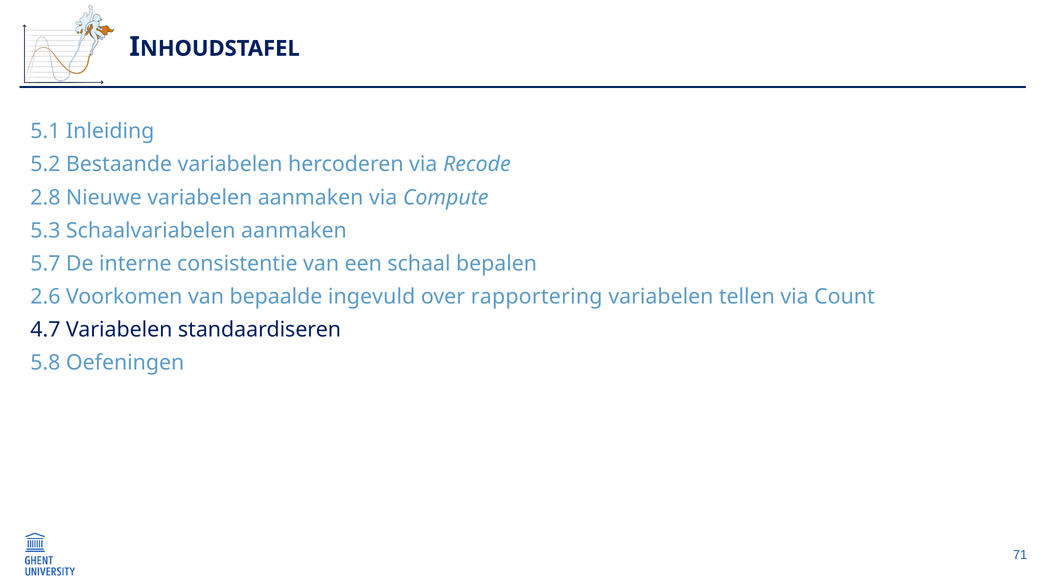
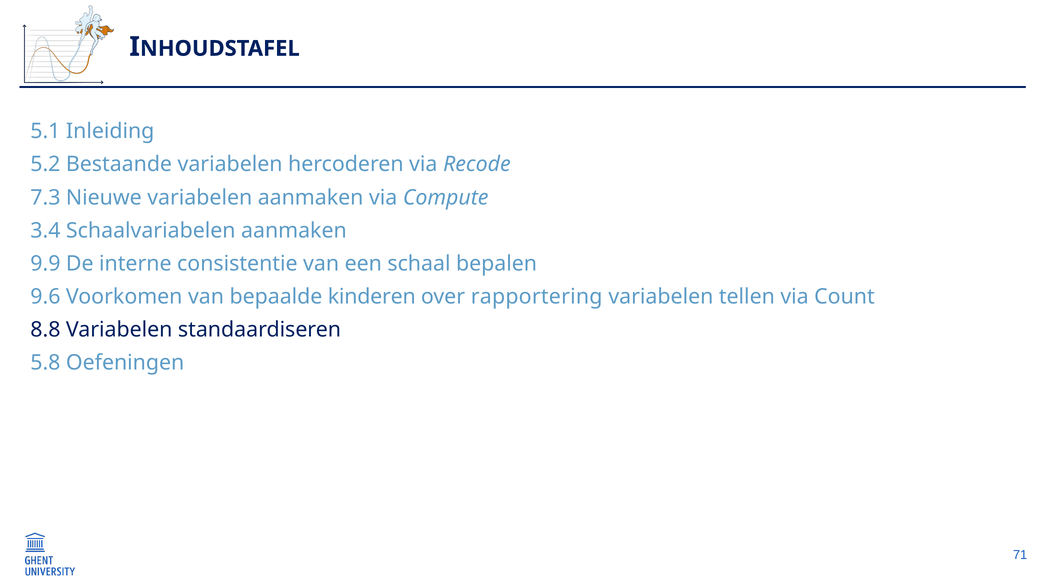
2.8: 2.8 -> 7.3 (45, 198)
5.3: 5.3 -> 3.4 (45, 231)
5.7: 5.7 -> 9.9 (45, 264)
2.6: 2.6 -> 9.6 (45, 297)
ingevuld: ingevuld -> kinderen (372, 297)
4.7: 4.7 -> 8.8 (45, 330)
